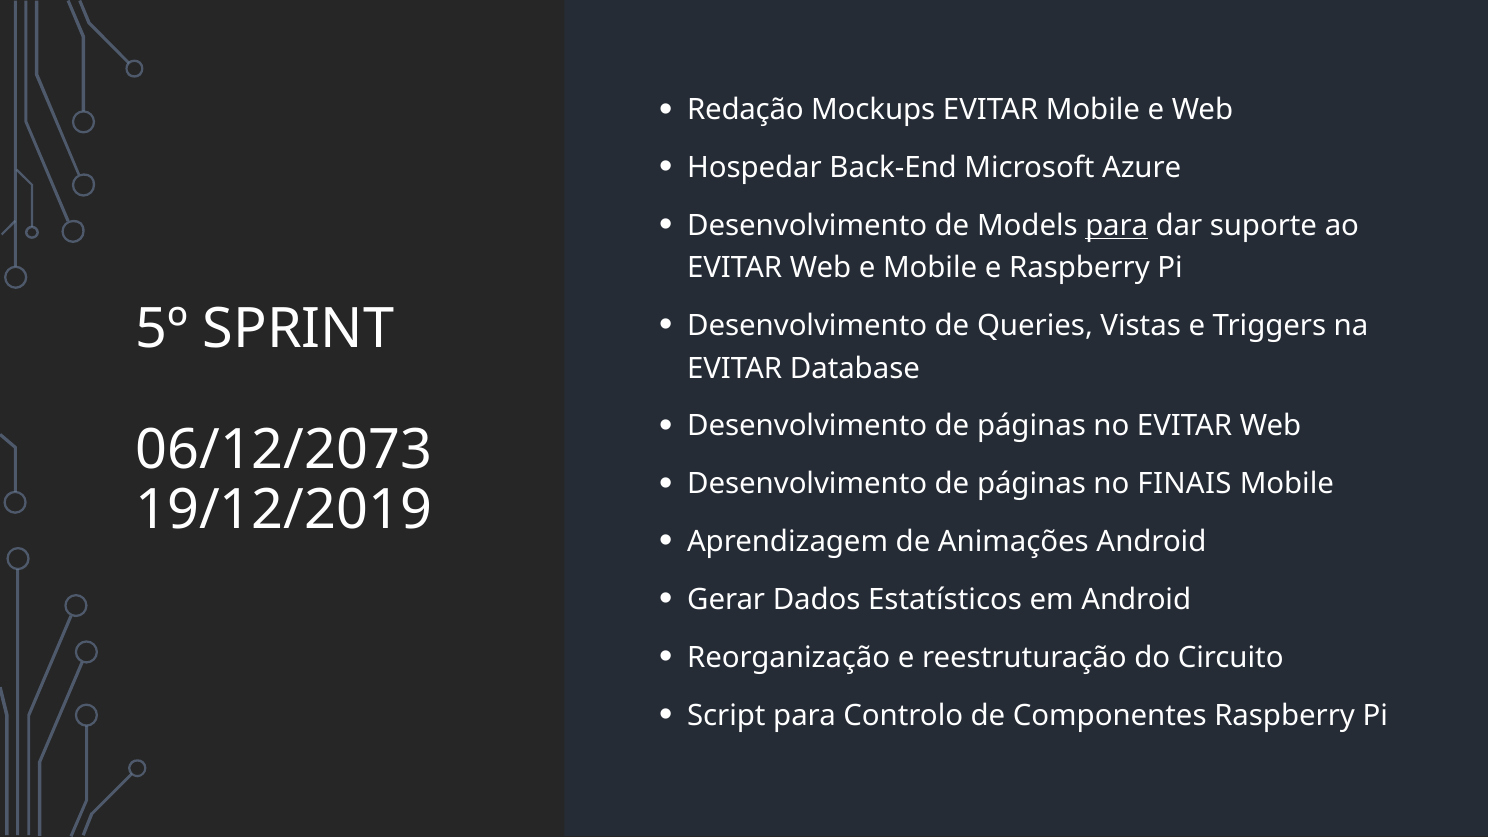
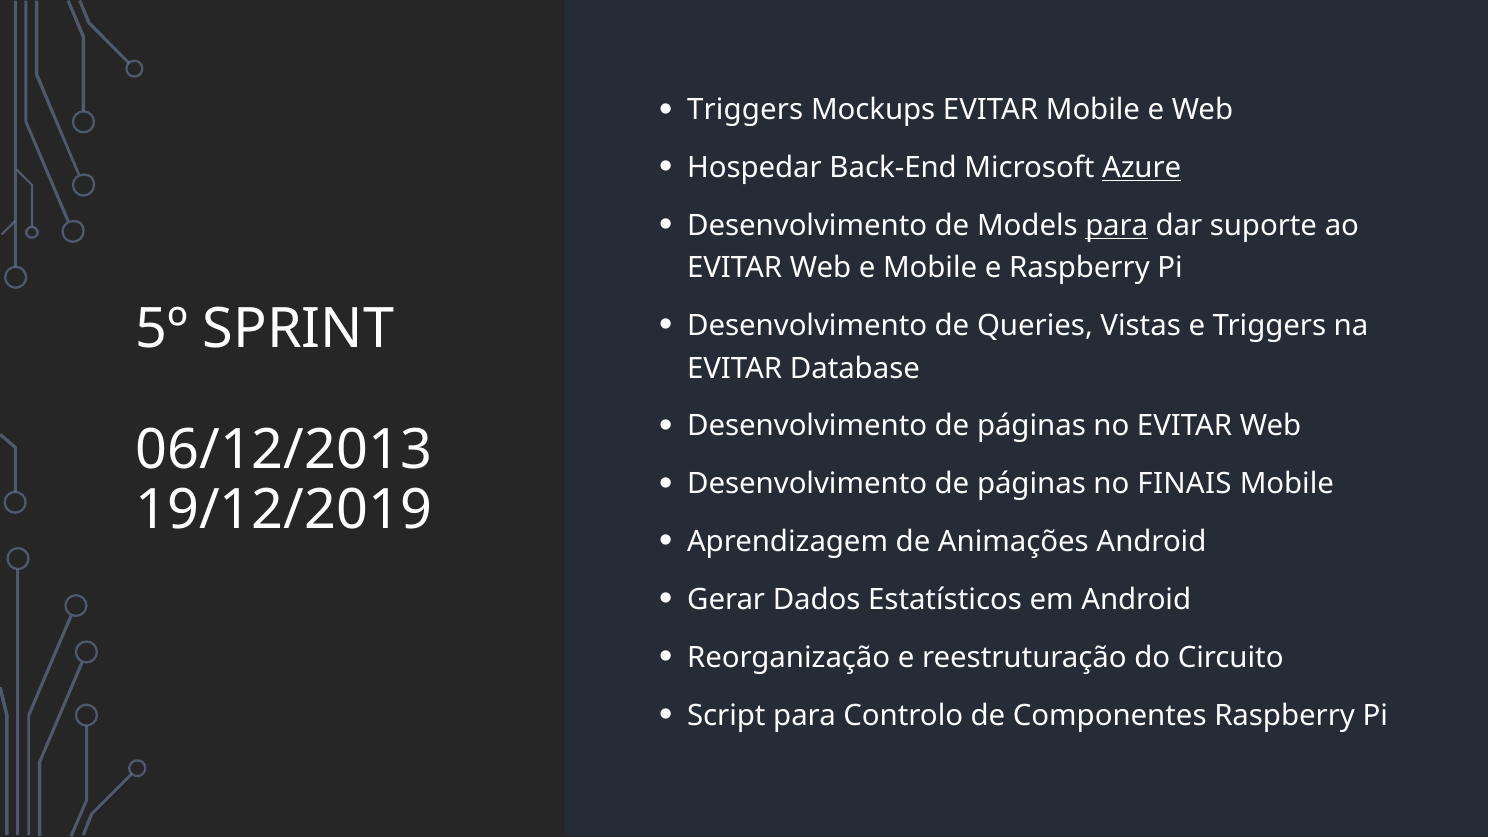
Redação: Redação -> Triggers (745, 110)
Azure underline: none -> present (1142, 168)
06/12/2073: 06/12/2073 -> 06/12/2013 (284, 450)
